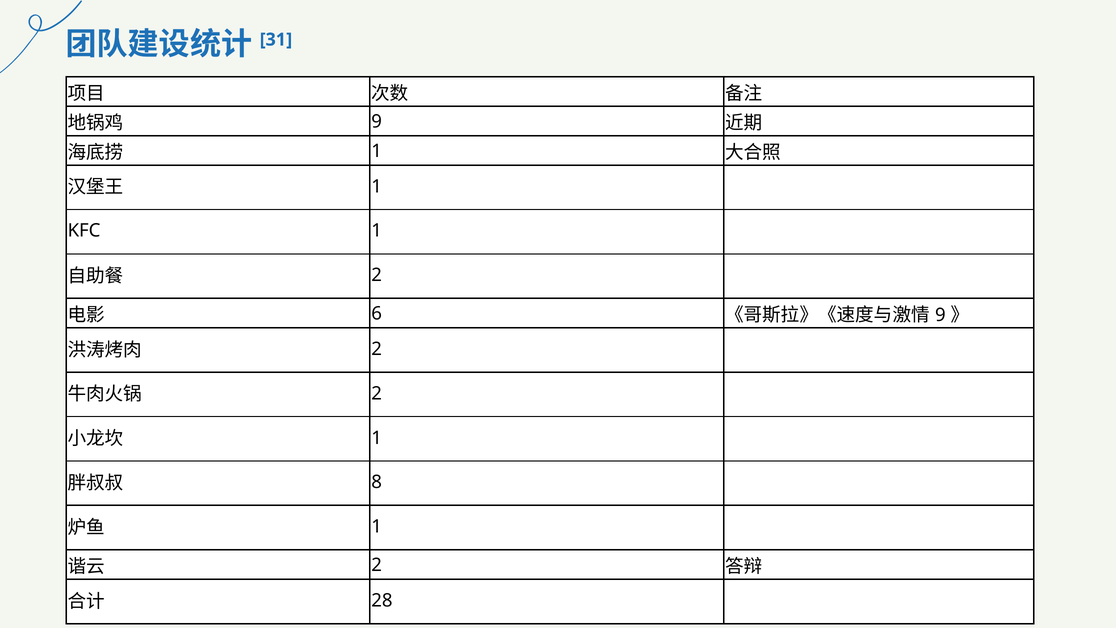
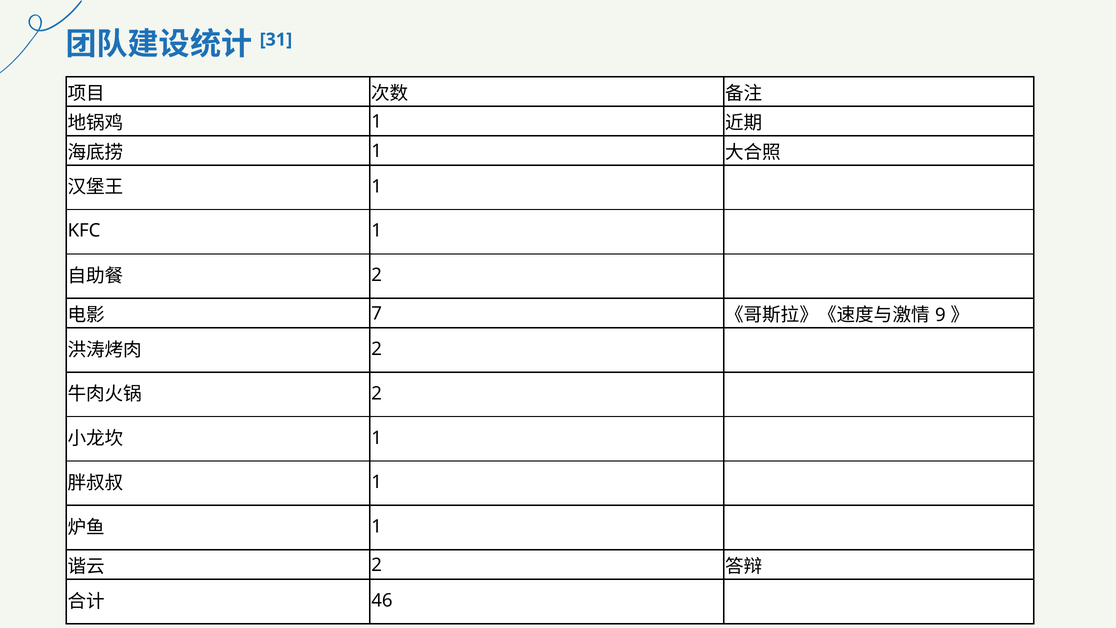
9: 9 -> 1 (377, 121)
6: 6 -> 7 (377, 313)
8: 8 -> 1 (377, 482)
28: 28 -> 46 (382, 600)
